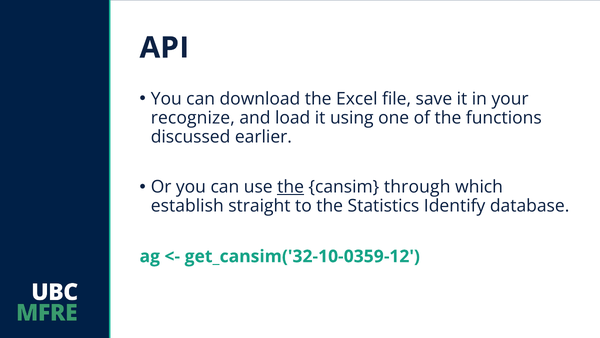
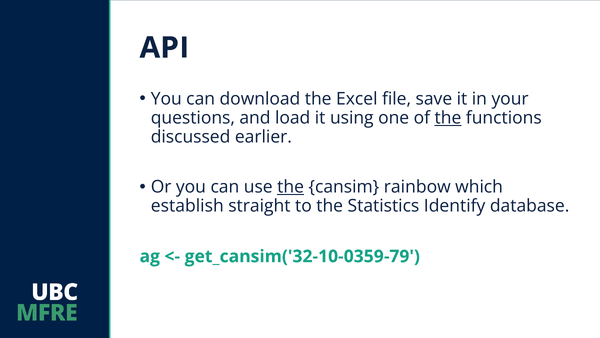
recognize: recognize -> questions (193, 118)
the underline: none -> present (448, 118)
through: through -> rainbow (417, 187)
get_cansim('32-10-0359-12: get_cansim('32-10-0359-12 -> get_cansim('32-10-0359-79 (302, 256)
